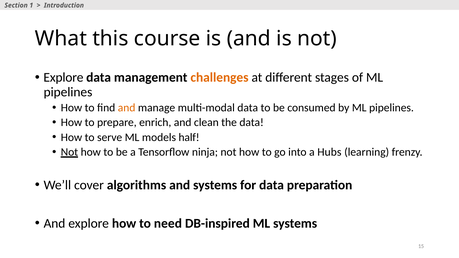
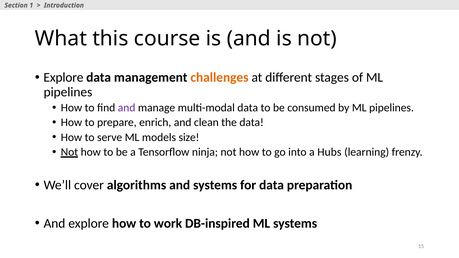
and colour: orange -> purple (127, 108)
half: half -> size (189, 137)
need: need -> work (168, 224)
